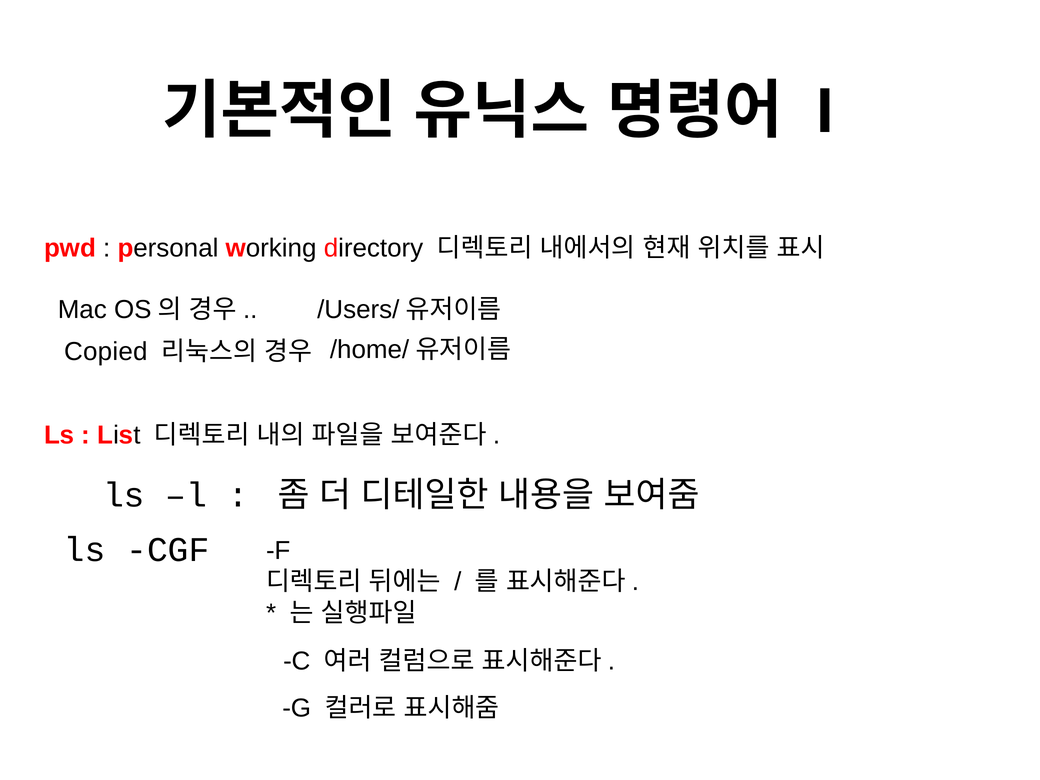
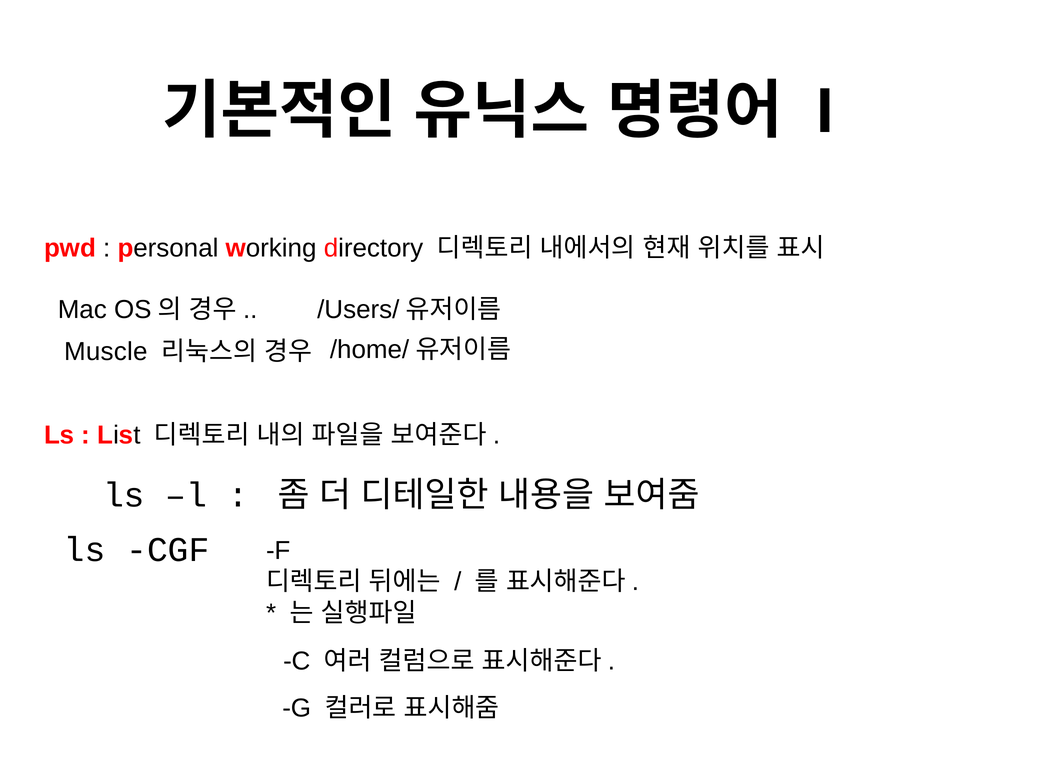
Copied: Copied -> Muscle (106, 351)
